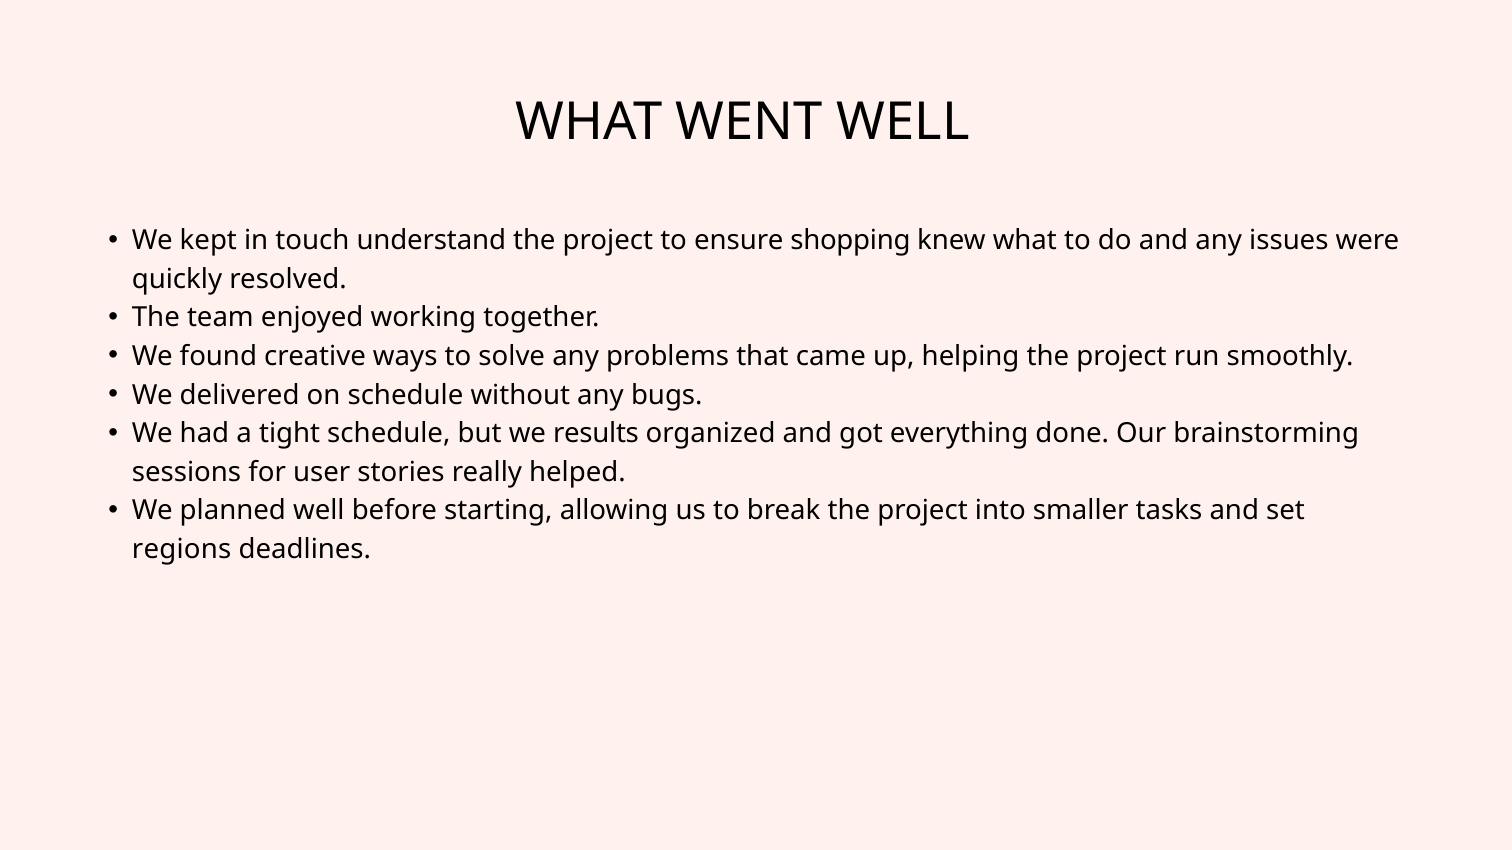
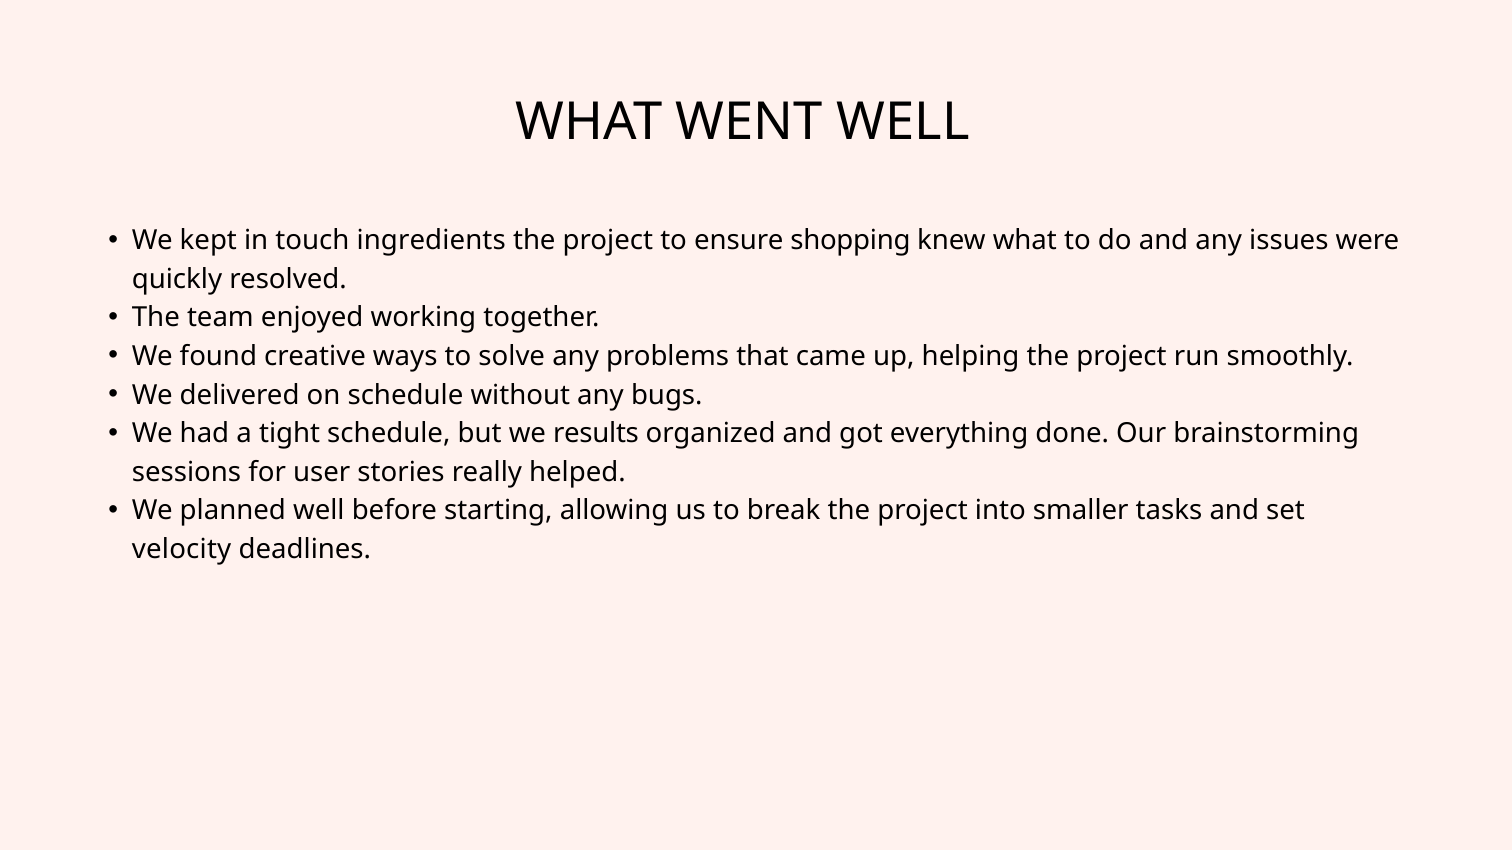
understand: understand -> ingredients (431, 241)
regions: regions -> velocity (182, 550)
